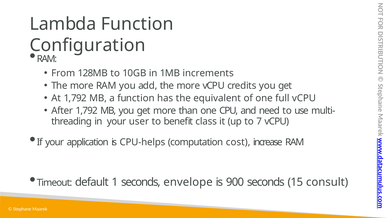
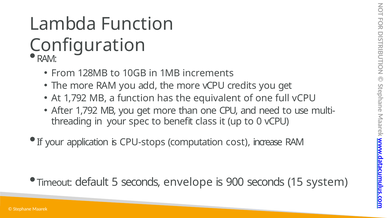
user: user -> spec (139, 121)
7: 7 -> 0 (259, 121)
CPU-helps: CPU-helps -> CPU-stops (142, 142)
1: 1 -> 5 (115, 182)
consult: consult -> system (327, 182)
